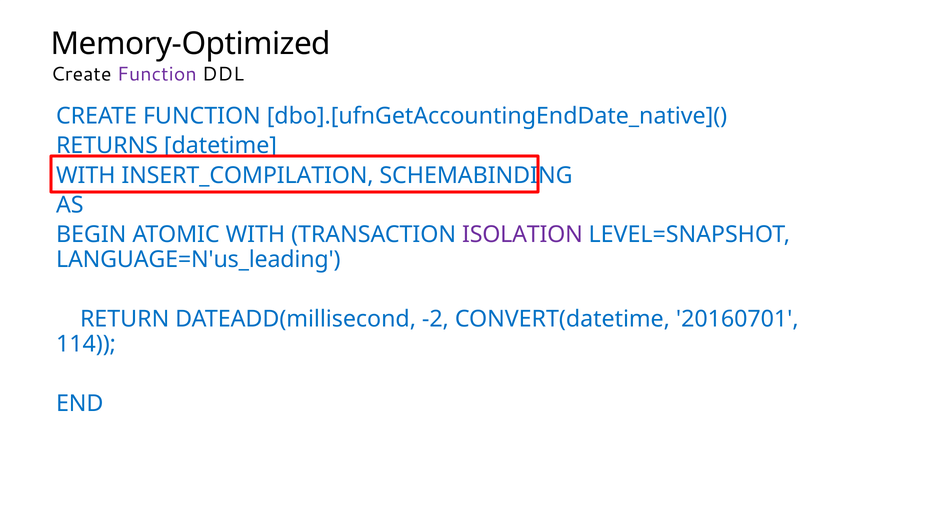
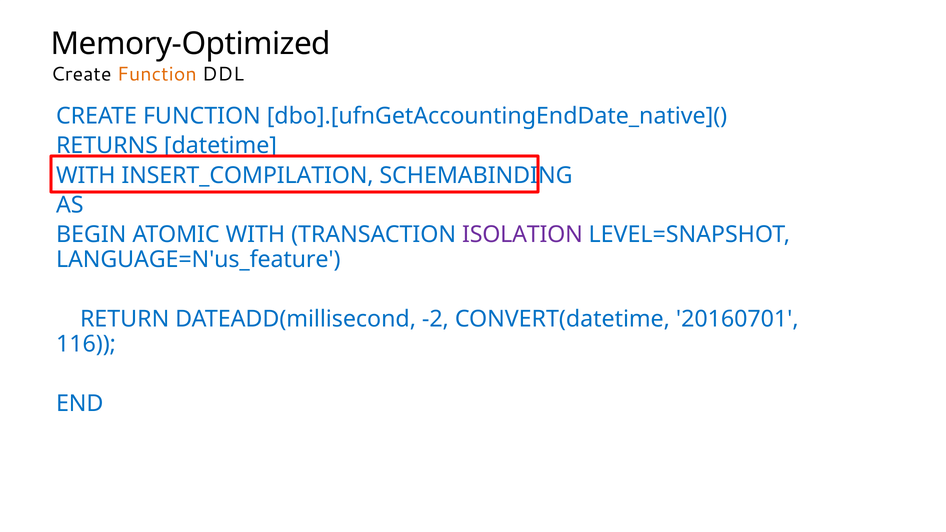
Function colour: purple -> orange (157, 74)
LANGUAGE=N'us_leading: LANGUAGE=N'us_leading -> LANGUAGE=N'us_feature (198, 260)
114: 114 -> 116 (86, 344)
